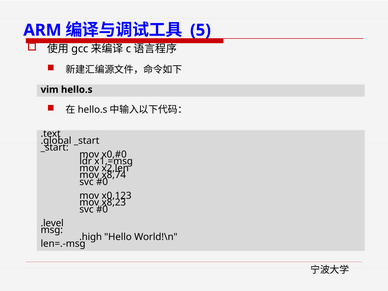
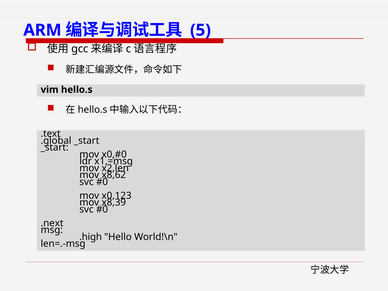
x8,74: x8,74 -> x8,62 (114, 175)
x8,23: x8,23 -> x8,39 (114, 202)
.level: .level -> .next (52, 223)
